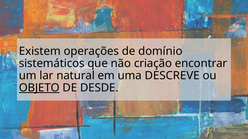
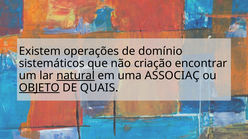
natural underline: none -> present (76, 76)
DESCREVE: DESCREVE -> ASSOCIAÇ (172, 76)
DESDE: DESDE -> QUAIS (99, 88)
